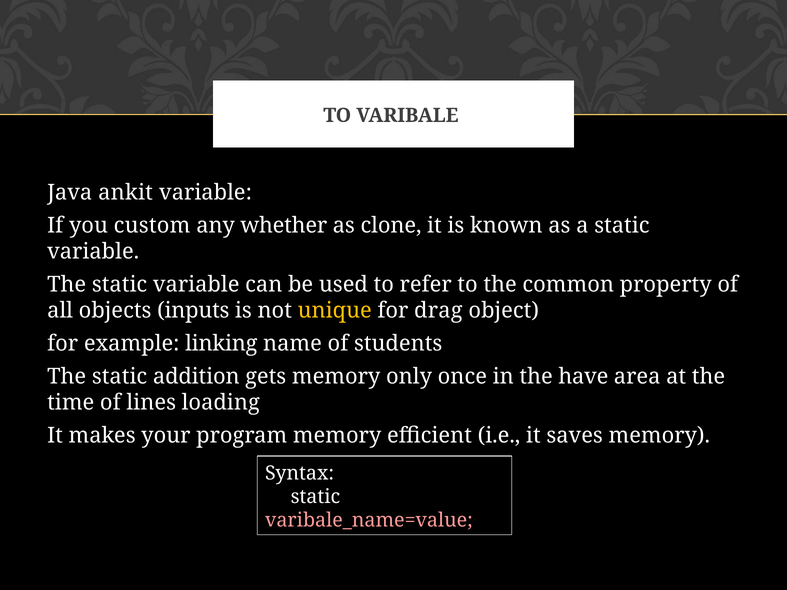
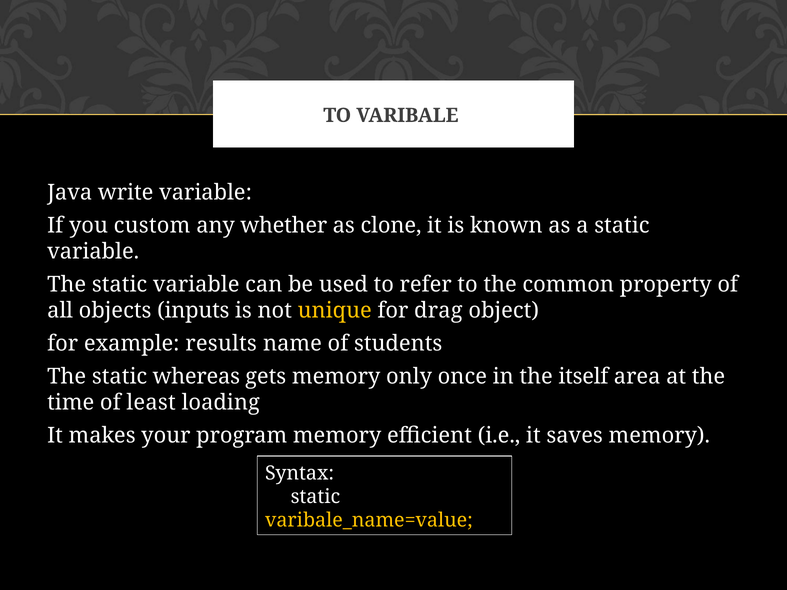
ankit: ankit -> write (126, 193)
linking: linking -> results (221, 344)
addition: addition -> whereas (196, 376)
have: have -> itself (583, 376)
lines: lines -> least (151, 403)
varibale_name=value colour: pink -> yellow (369, 521)
